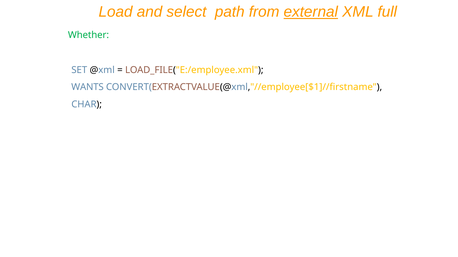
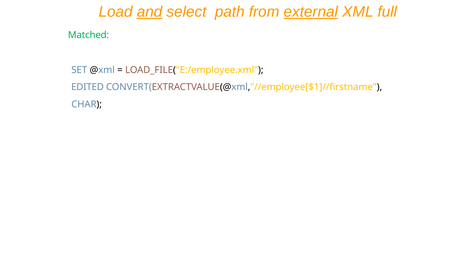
and underline: none -> present (150, 12)
Whether: Whether -> Matched (89, 35)
WANTS: WANTS -> EDITED (88, 87)
